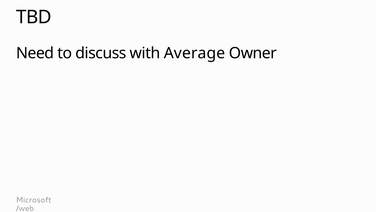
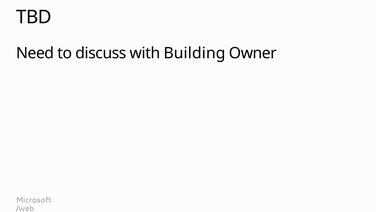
Average: Average -> Building (195, 53)
